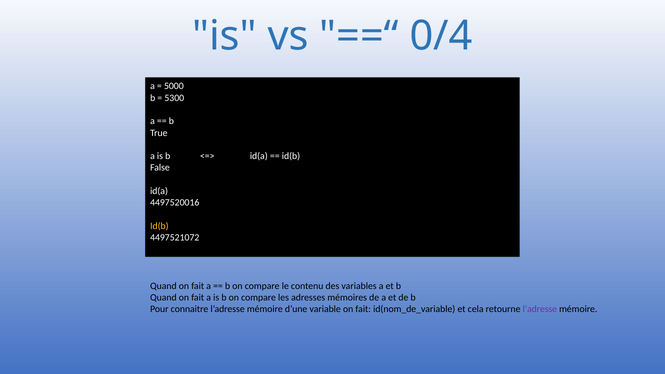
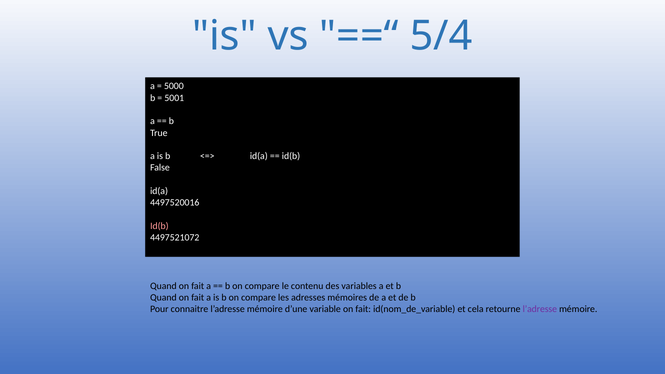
0/4: 0/4 -> 5/4 (441, 36)
5300: 5300 -> 5001 (174, 98)
Id(b colour: yellow -> pink (159, 226)
